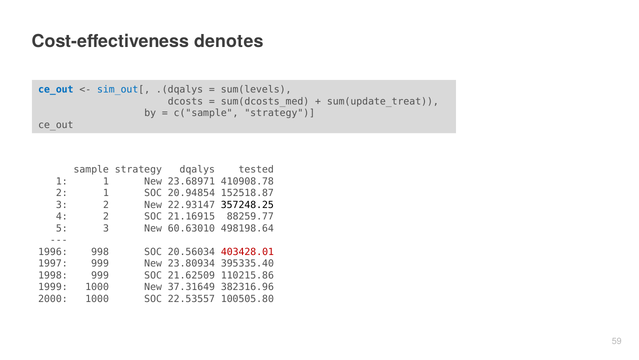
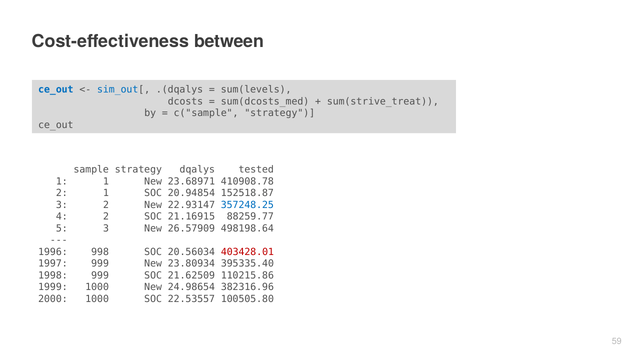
denotes: denotes -> between (229, 41)
sum(update_treat: sum(update_treat -> sum(strive_treat (383, 101)
357248.25 colour: black -> blue (247, 205)
60.63010: 60.63010 -> 26.57909 (191, 228)
37.31649: 37.31649 -> 24.98654 (191, 287)
